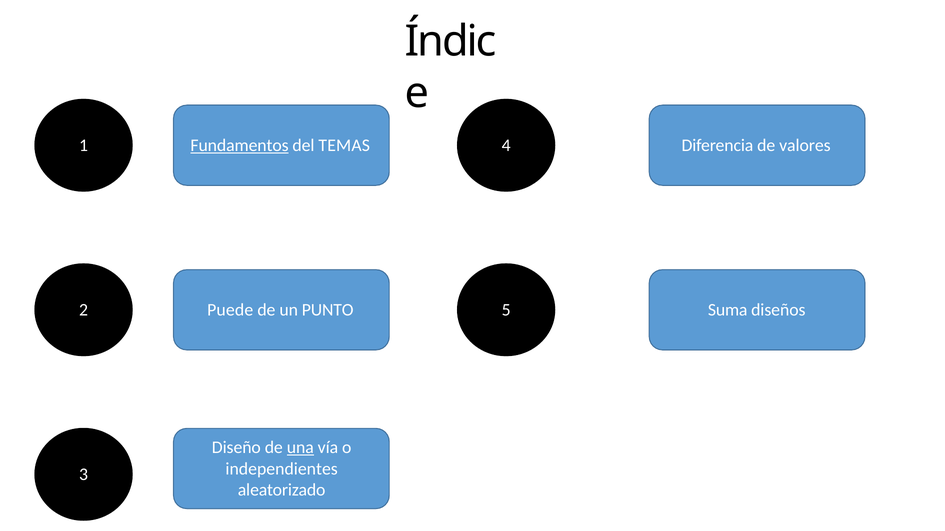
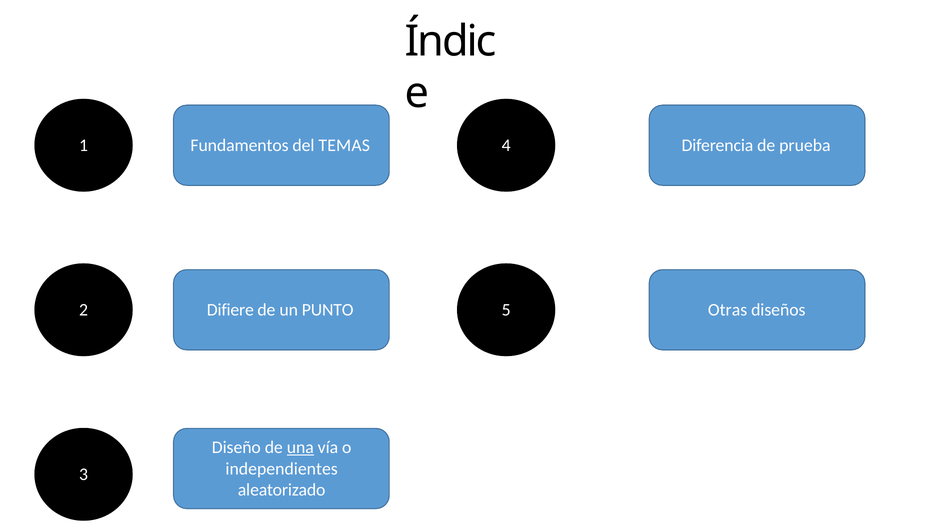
Fundamentos underline: present -> none (240, 146)
valores: valores -> prueba (805, 146)
Puede: Puede -> Difiere (230, 310)
Suma: Suma -> Otras (728, 310)
